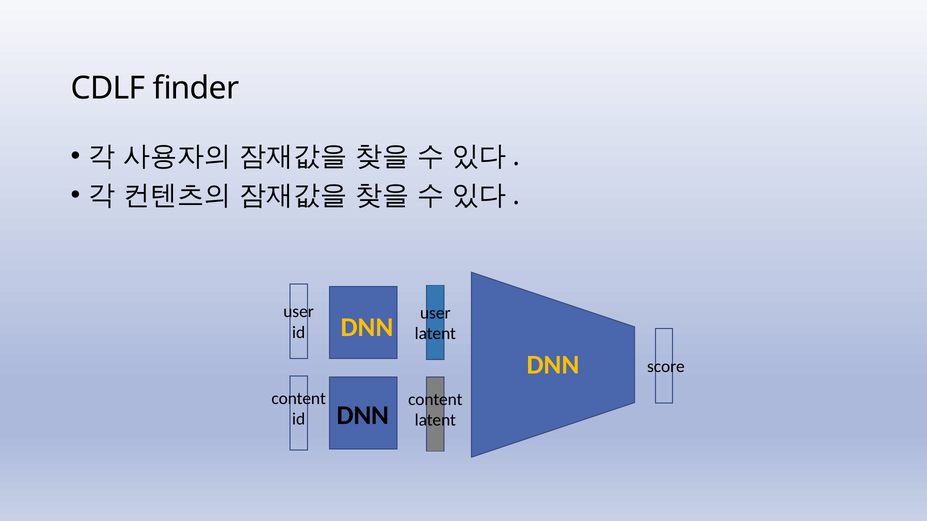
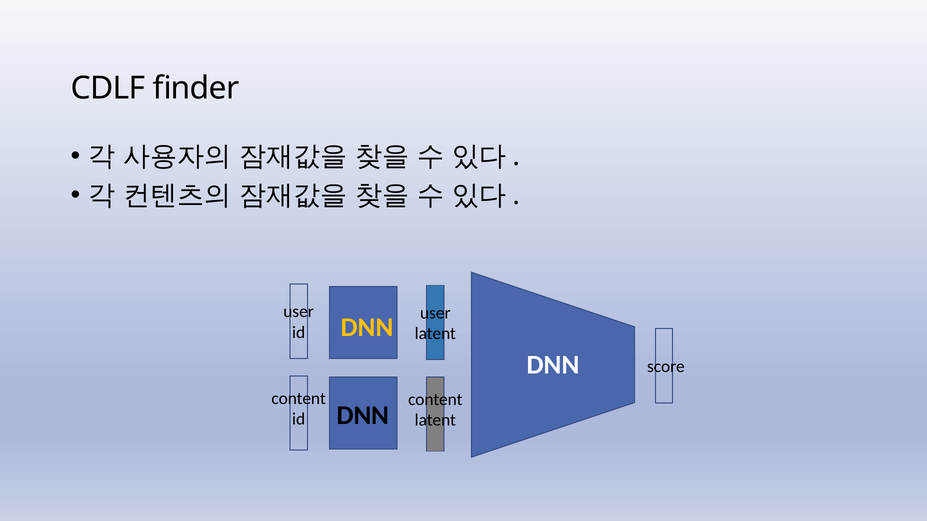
DNN colour: yellow -> white (553, 365)
